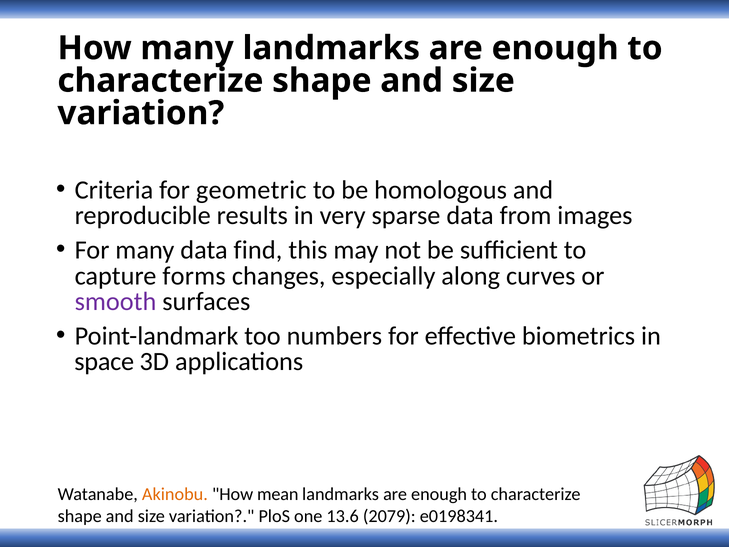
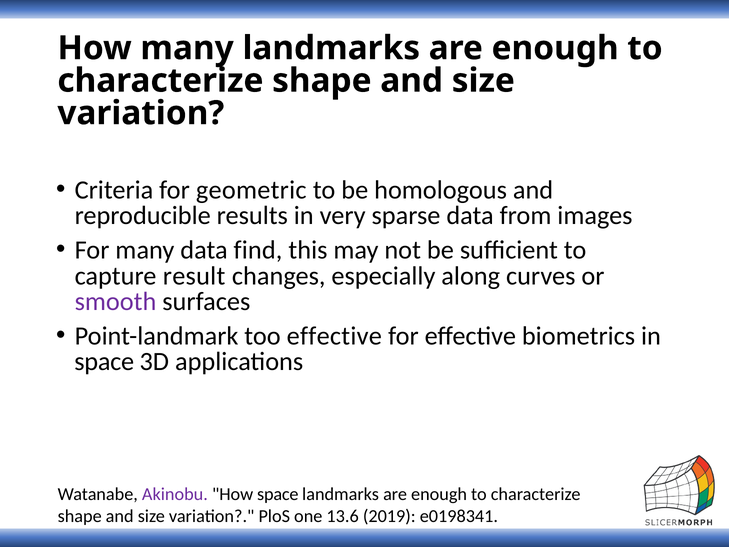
forms: forms -> result (194, 276)
too numbers: numbers -> effective (334, 336)
Akinobu colour: orange -> purple (175, 494)
How mean: mean -> space (278, 494)
2079: 2079 -> 2019 (389, 516)
